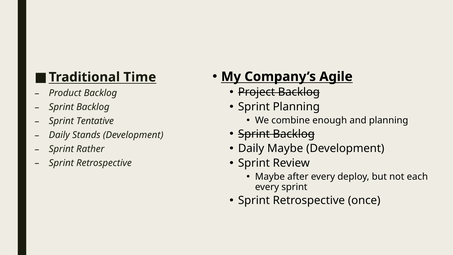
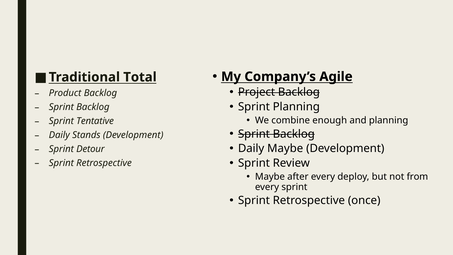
Time: Time -> Total (140, 77)
Rather: Rather -> Detour (90, 149)
each: each -> from (417, 177)
